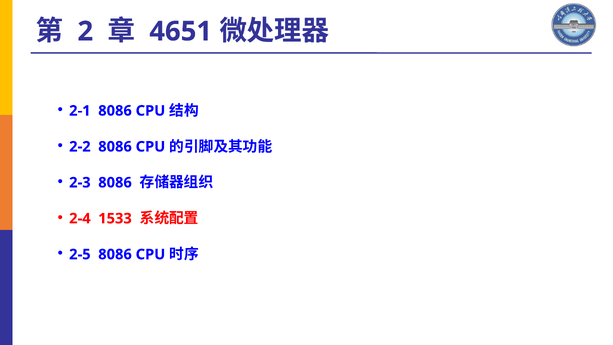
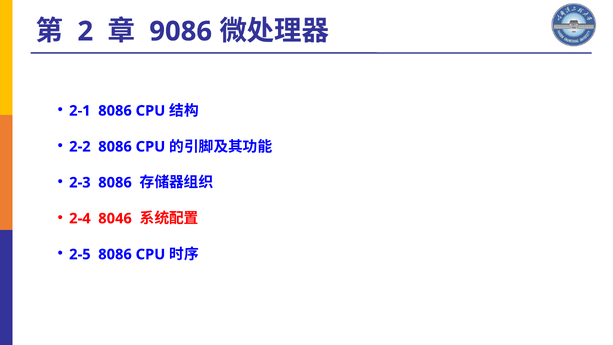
4651: 4651 -> 9086 (181, 31)
1533: 1533 -> 8046 (115, 218)
